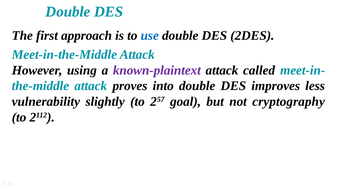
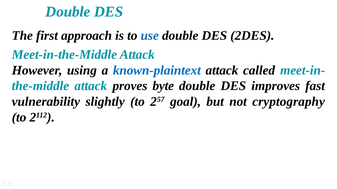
known-plaintext colour: purple -> blue (157, 70)
into: into -> byte (163, 86)
less: less -> fast (315, 86)
